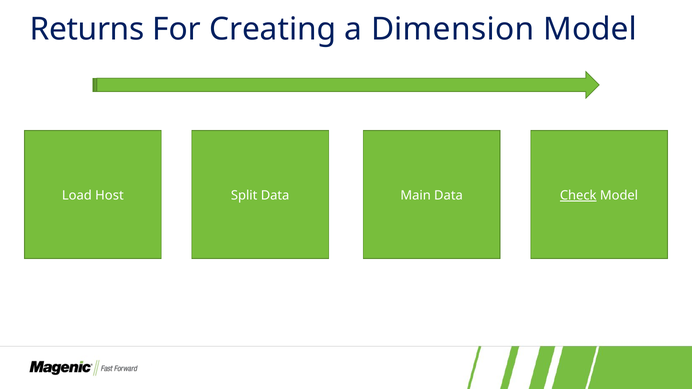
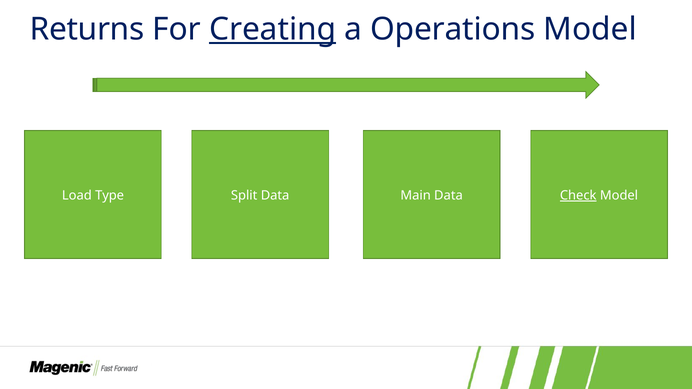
Creating underline: none -> present (273, 29)
Dimension: Dimension -> Operations (453, 29)
Host: Host -> Type (110, 196)
